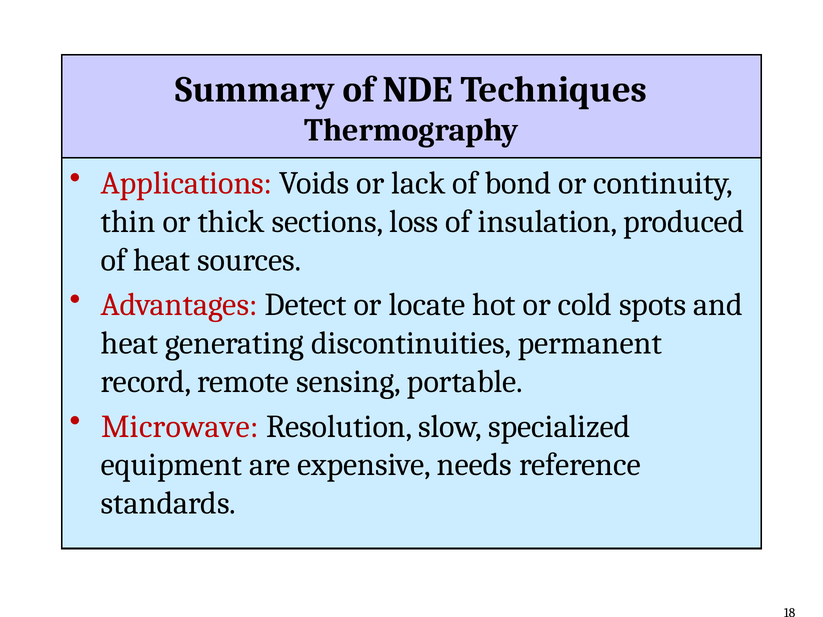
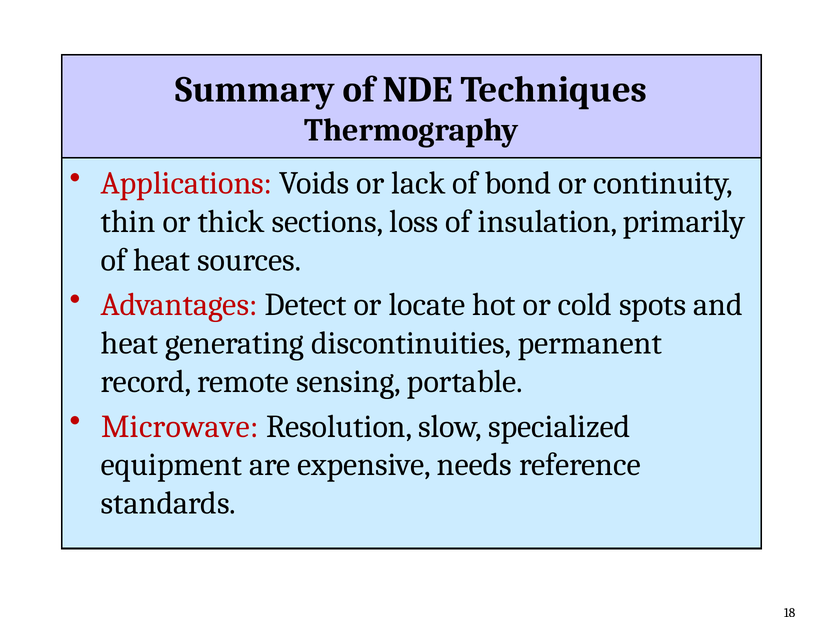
produced: produced -> primarily (684, 222)
